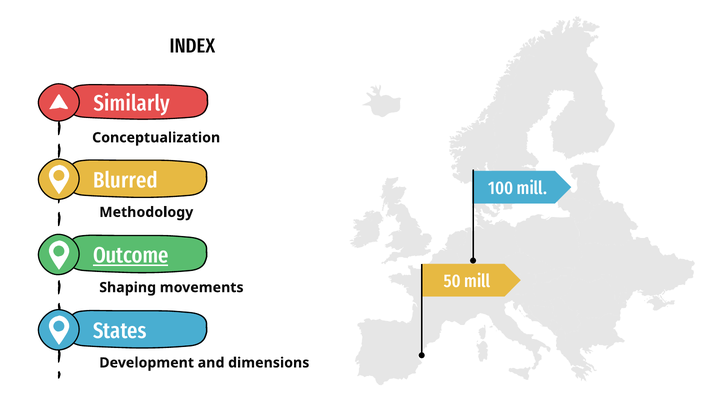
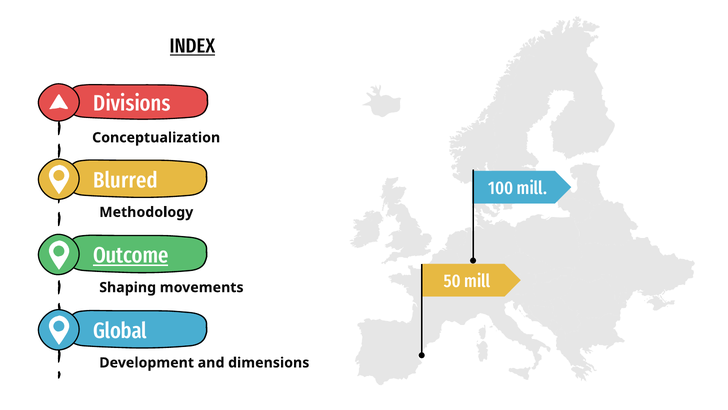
INDEX underline: none -> present (192, 46)
Similarly: Similarly -> Divisions (132, 103)
States: States -> Global (120, 330)
